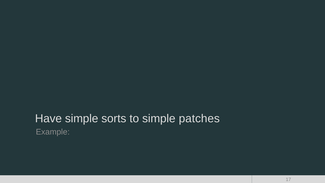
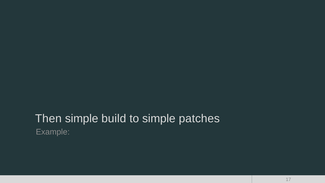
Have: Have -> Then (48, 118)
sorts: sorts -> build (114, 118)
